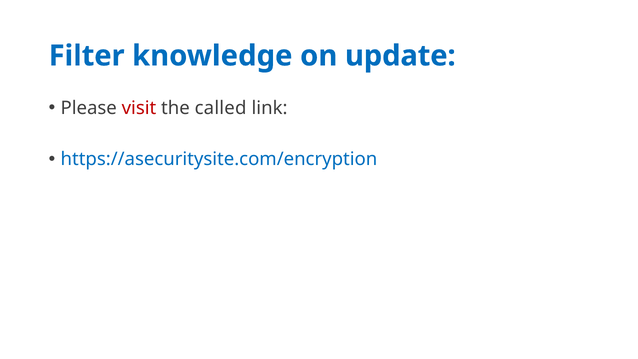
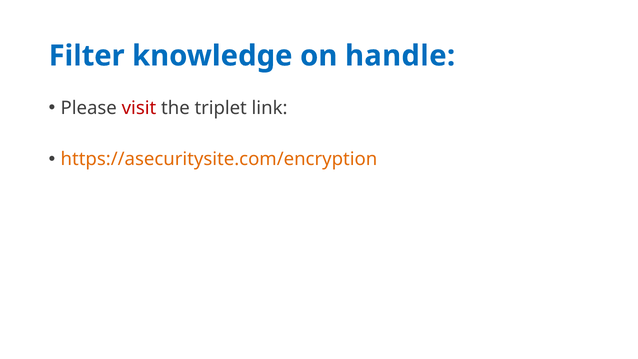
update: update -> handle (400, 56)
called: called -> triplet (221, 108)
https://asecuritysite.com/encryption colour: blue -> orange (219, 159)
